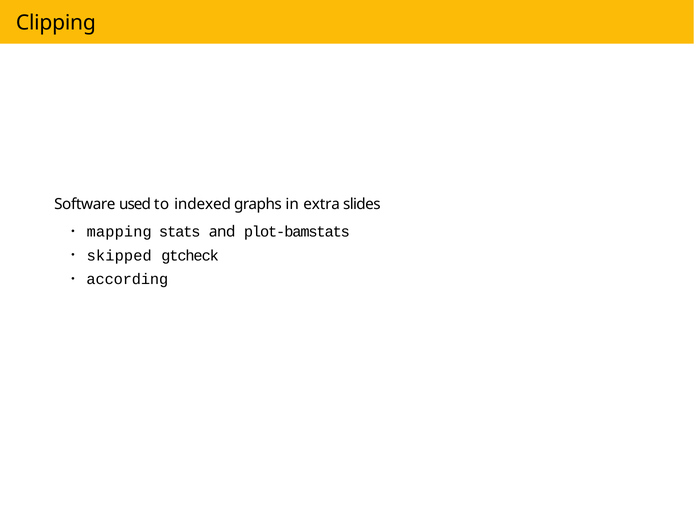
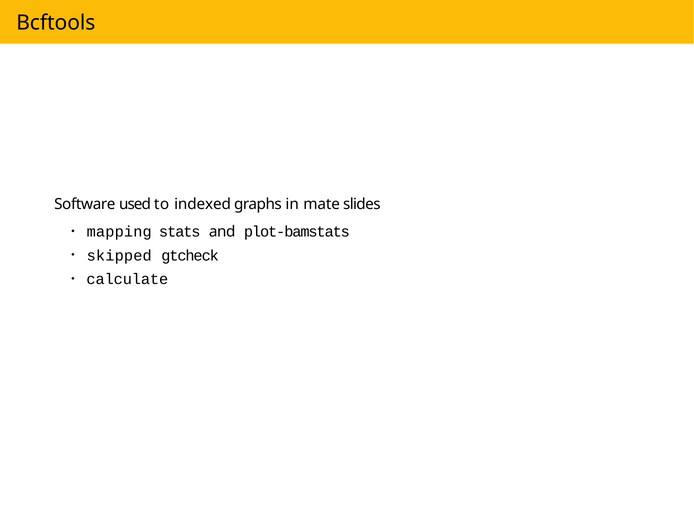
Clipping: Clipping -> Bcftools (56, 23)
extra: extra -> mate (322, 204)
according: according -> calculate (127, 279)
